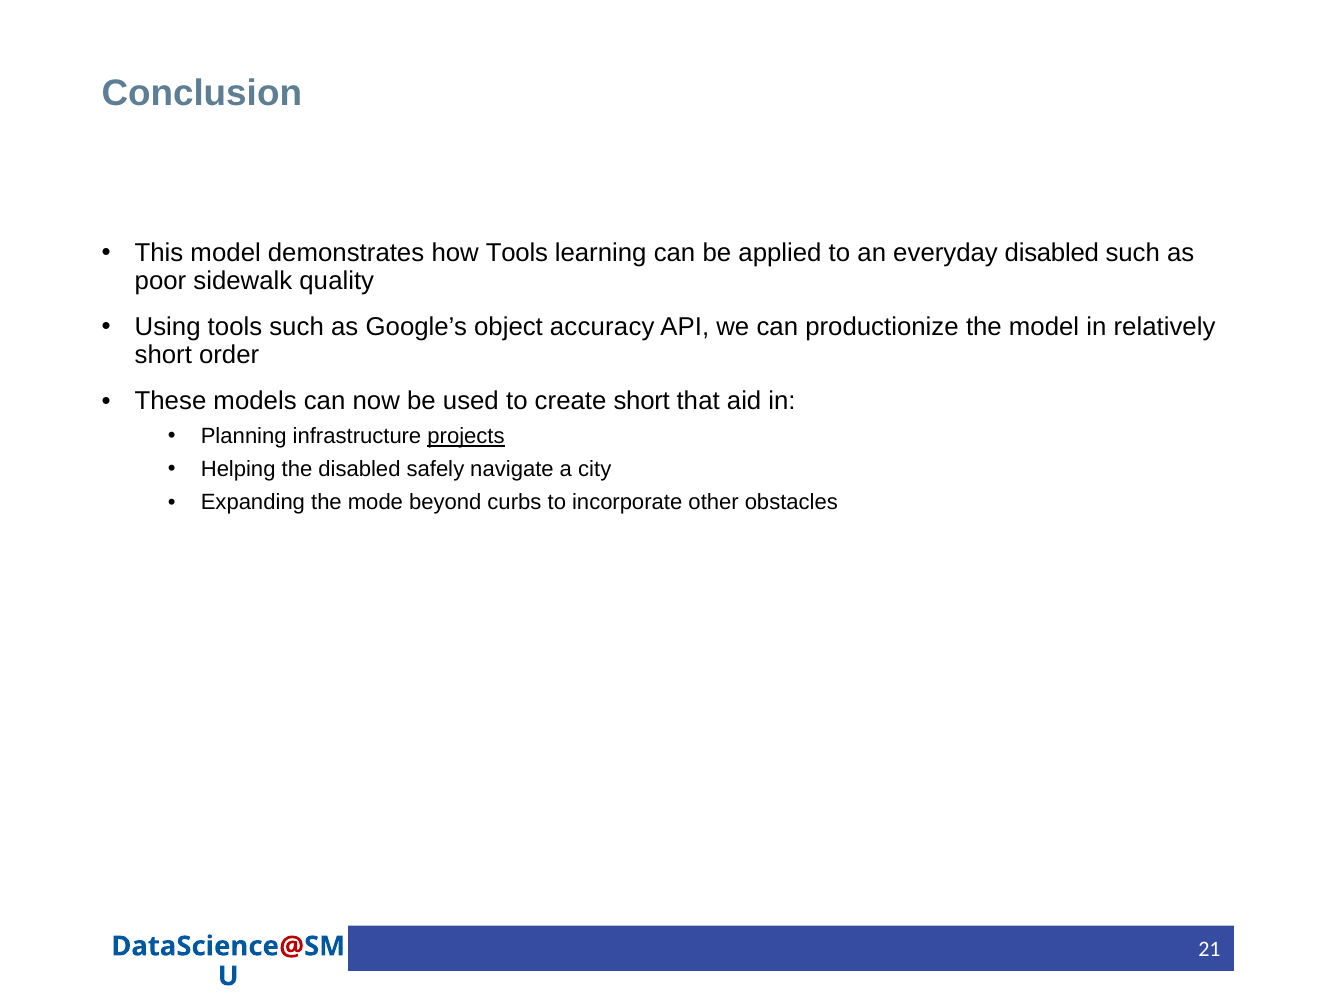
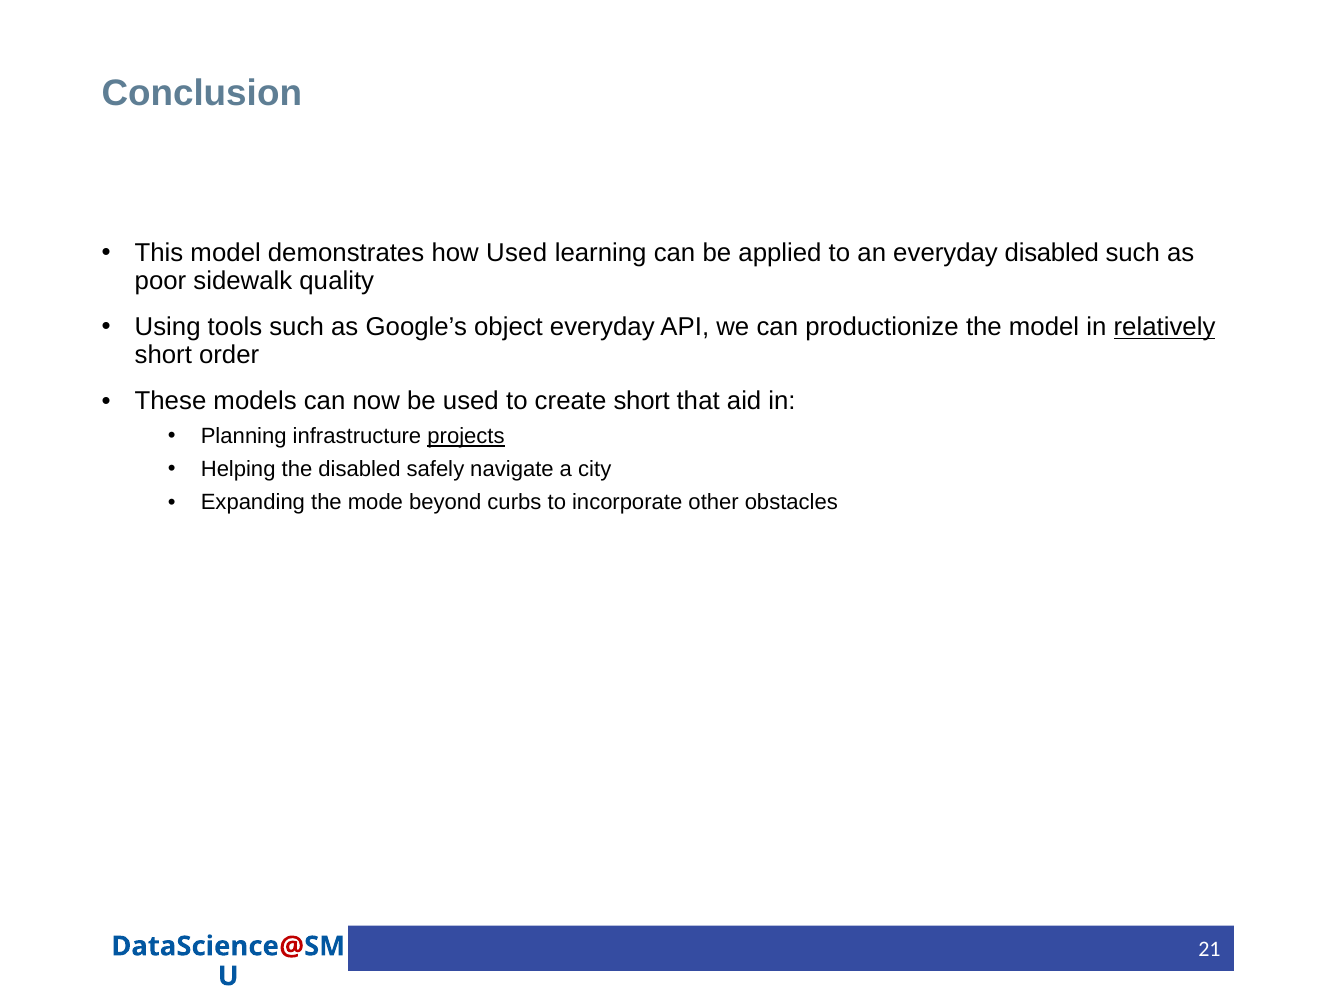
how Tools: Tools -> Used (517, 253)
object accuracy: accuracy -> everyday (602, 327)
relatively underline: none -> present (1164, 327)
